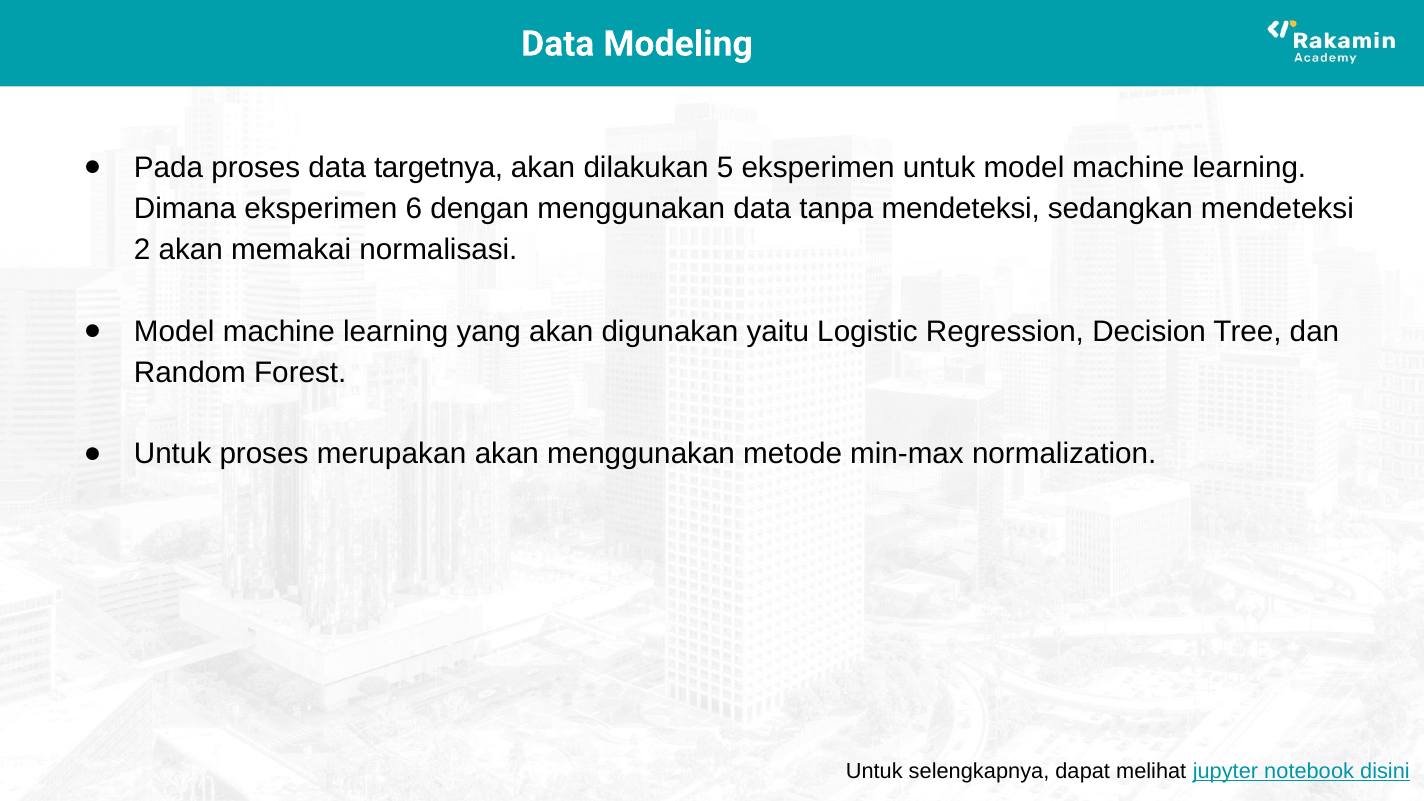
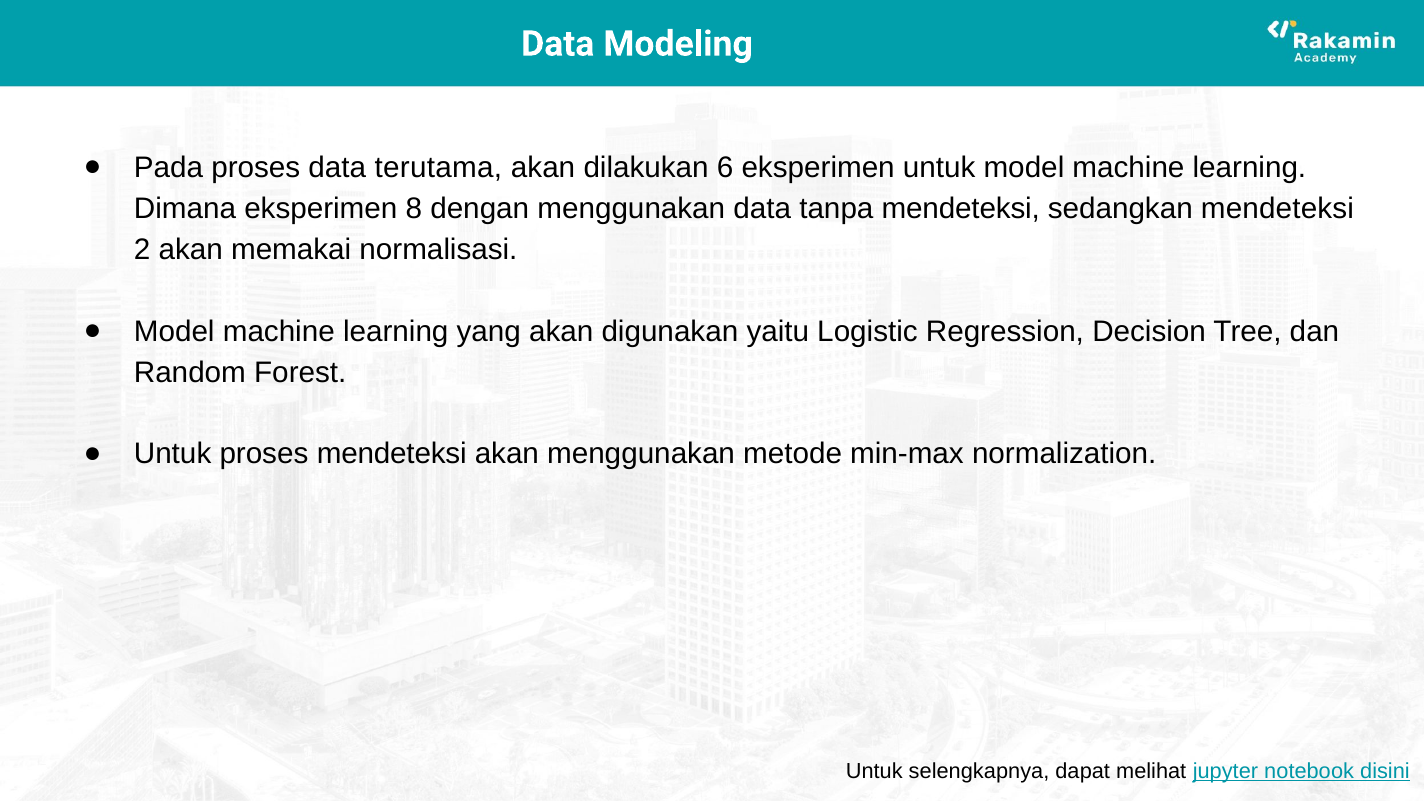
targetnya: targetnya -> terutama (438, 168)
5: 5 -> 6 (725, 168)
6: 6 -> 8 (414, 209)
proses merupakan: merupakan -> mendeteksi (392, 454)
